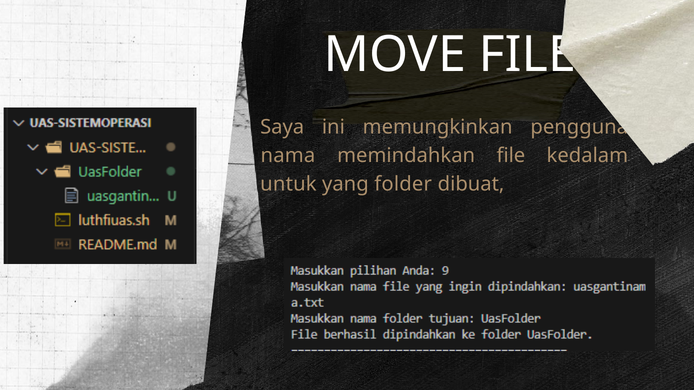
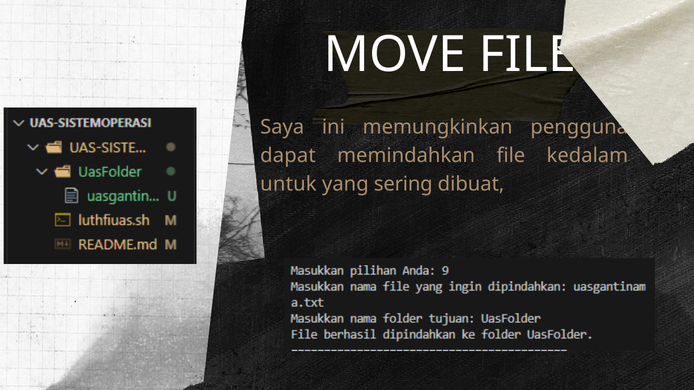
nama: nama -> dapat (288, 156)
folder: folder -> sering (403, 184)
